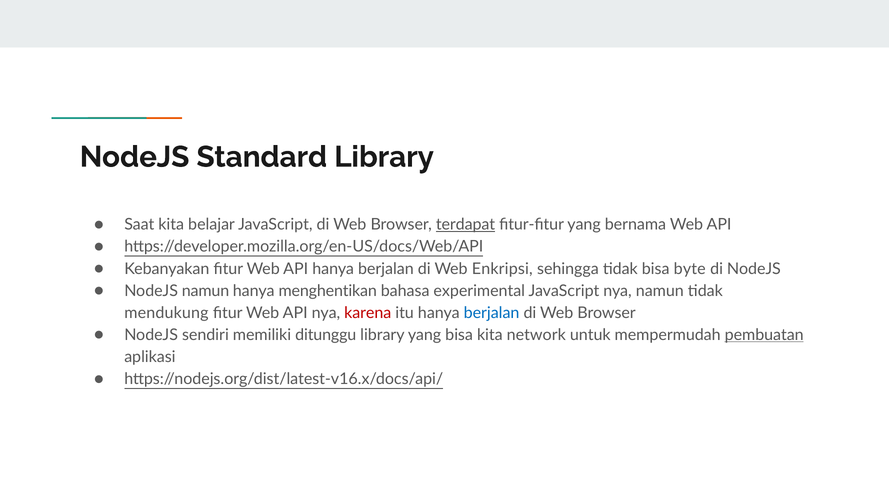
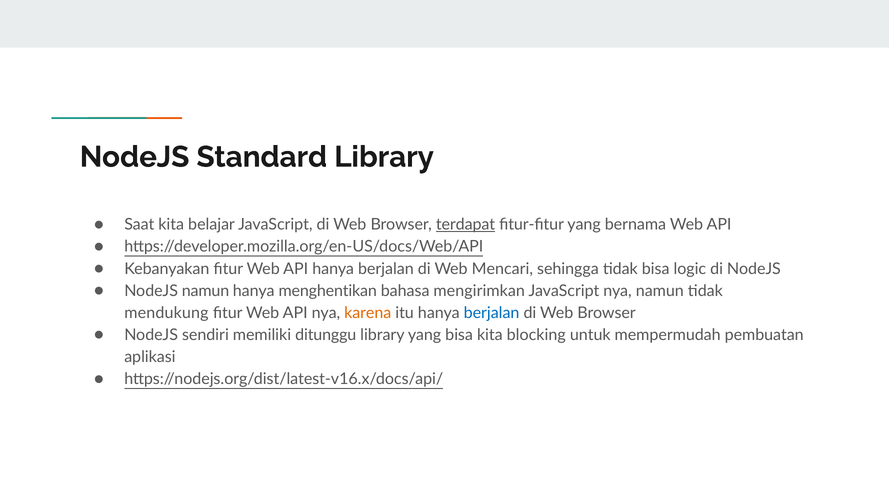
Enkripsi: Enkripsi -> Mencari (502, 269)
byte: byte -> logic (690, 269)
experimental: experimental -> mengirimkan (479, 291)
karena colour: red -> orange (368, 313)
network: network -> blocking (536, 335)
pembuatan underline: present -> none (764, 335)
